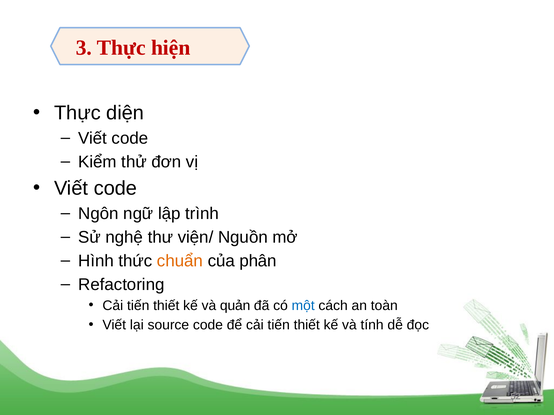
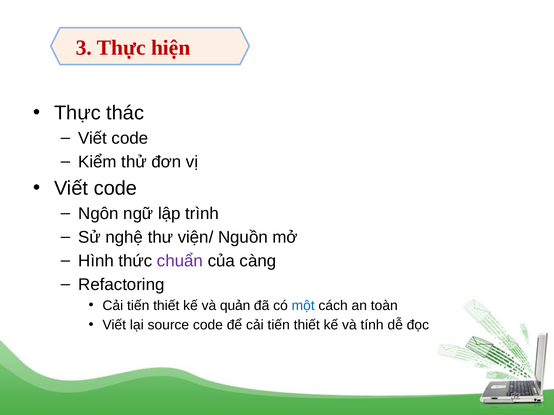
diện: diện -> thác (125, 113)
chuẩn colour: orange -> purple (180, 261)
phân: phân -> càng (258, 261)
